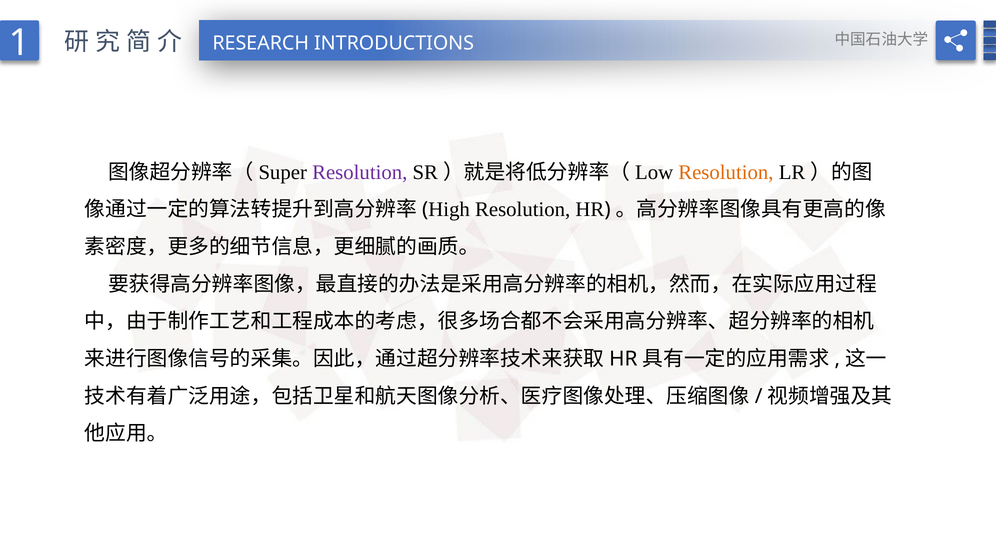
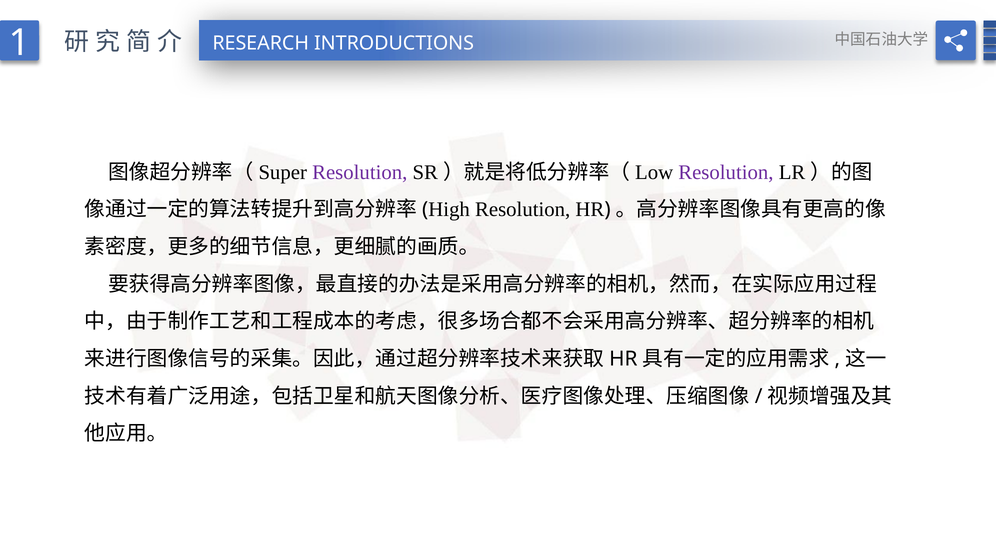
Resolution colour: orange -> purple (726, 172)
